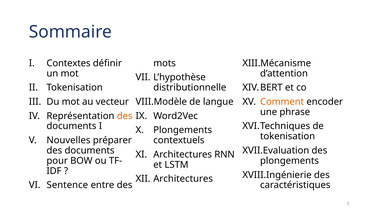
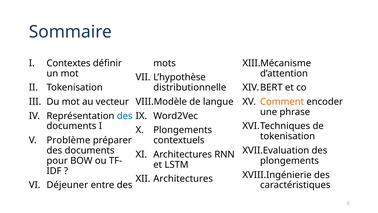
des colour: orange -> blue (125, 116)
Nouvelles: Nouvelles -> Problème (68, 140)
Sentence: Sentence -> Déjeuner (67, 185)
